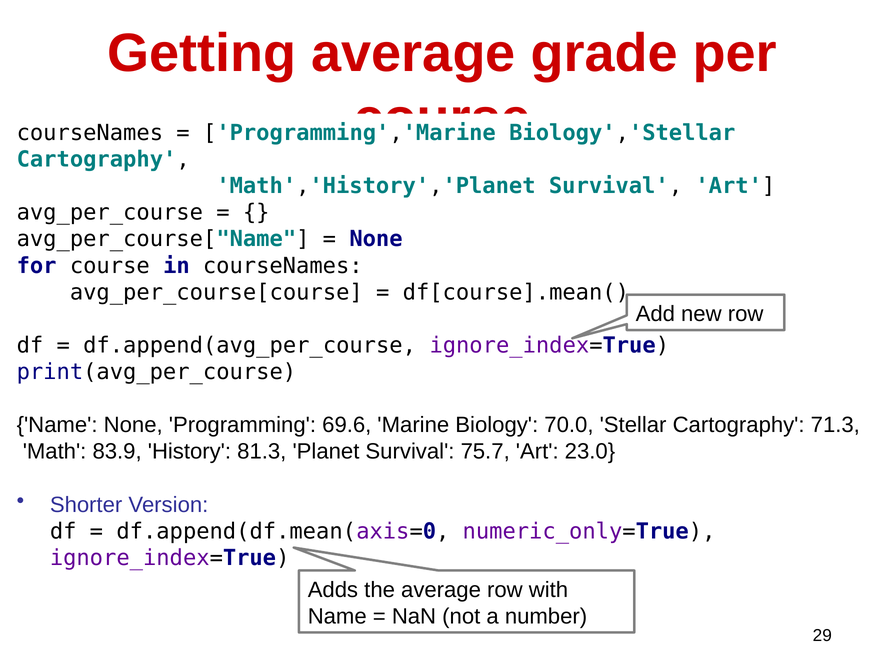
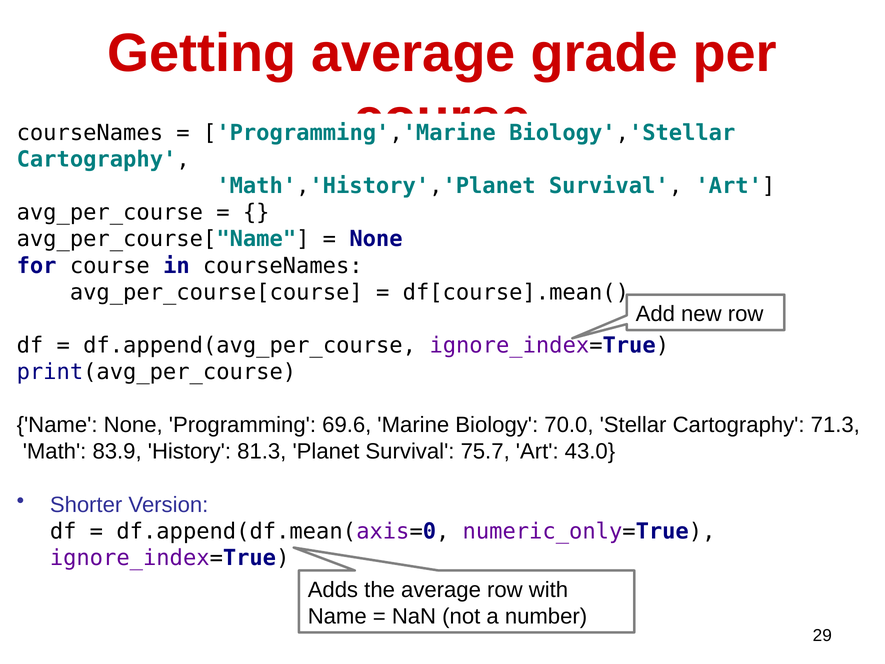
23.0: 23.0 -> 43.0 (590, 452)
